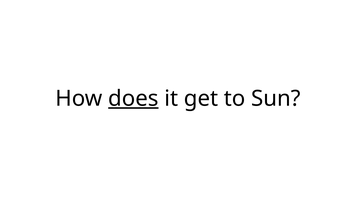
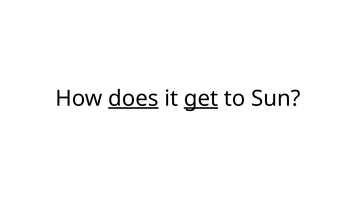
get underline: none -> present (201, 99)
